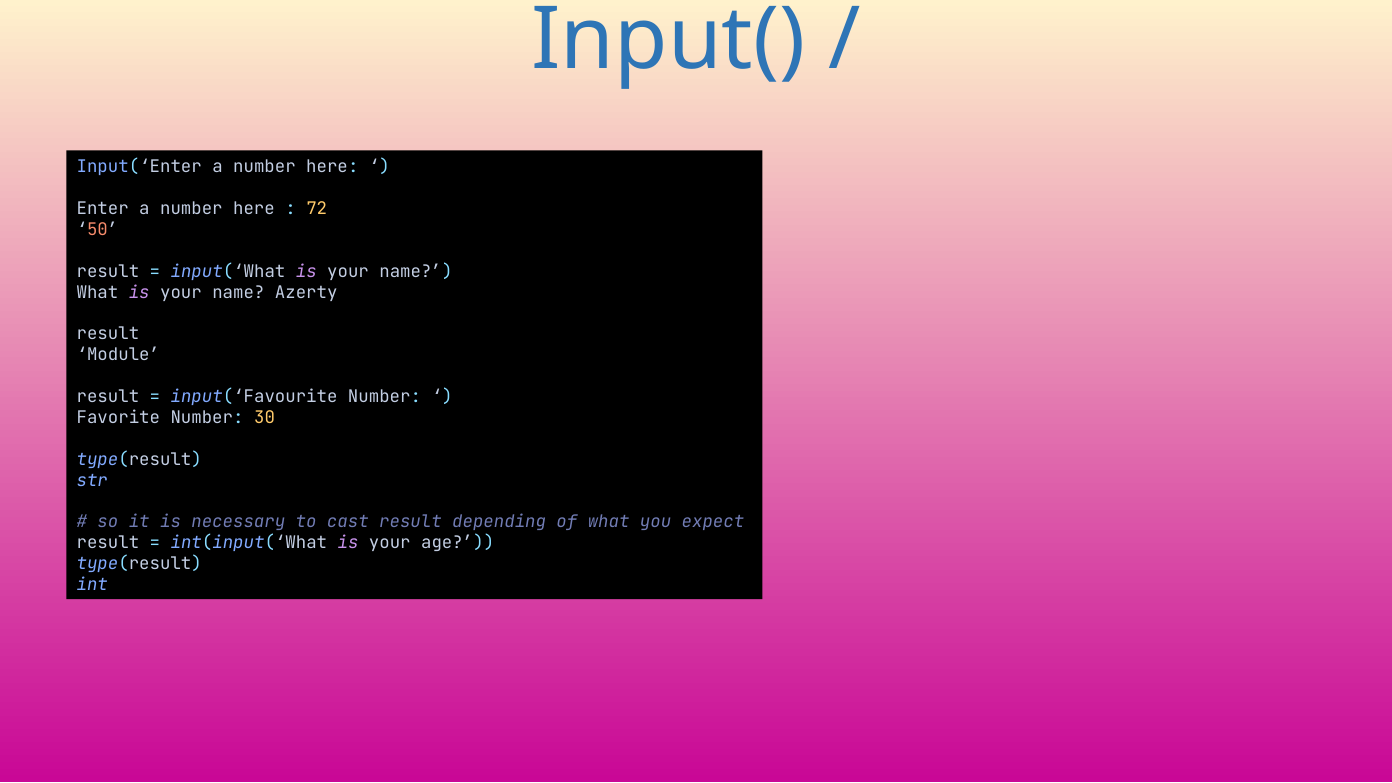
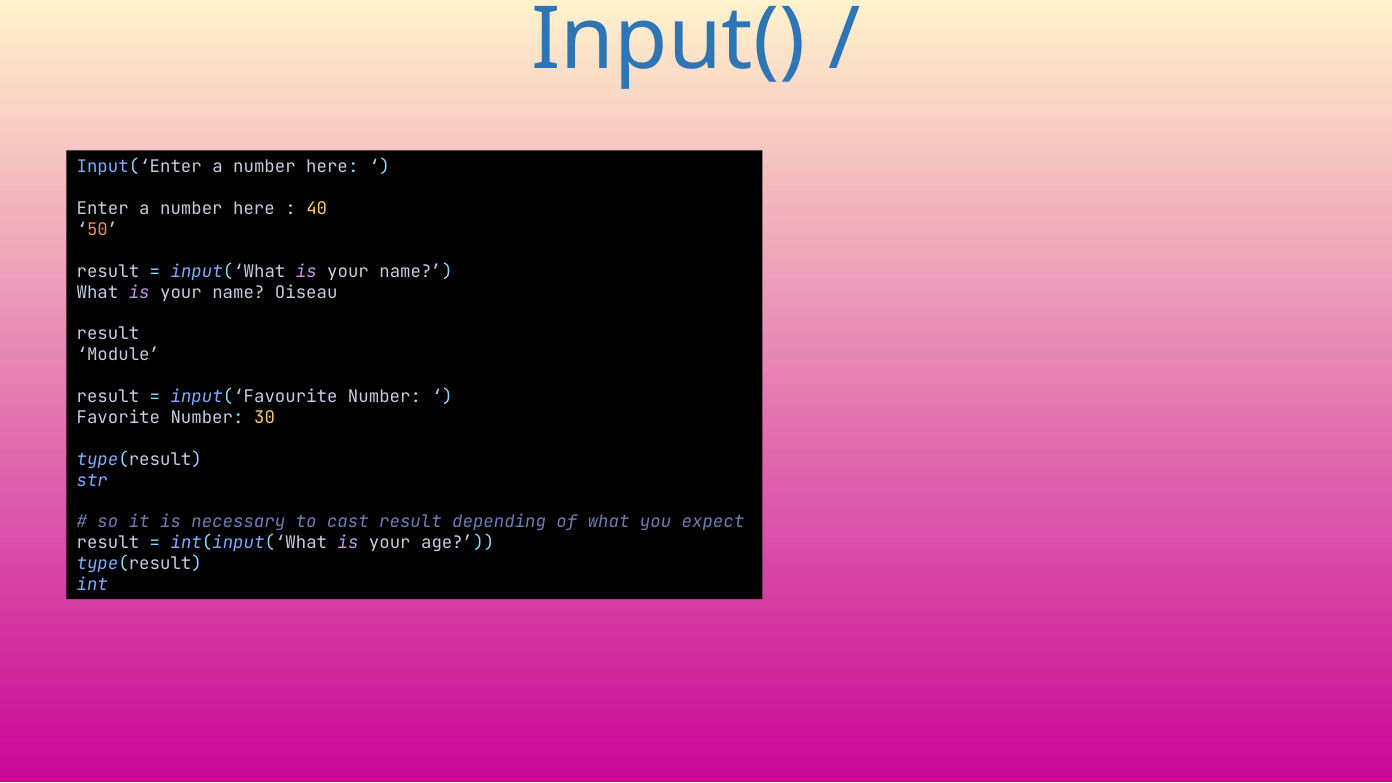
72: 72 -> 40 (317, 209)
Azerty: Azerty -> Oiseau (306, 292)
